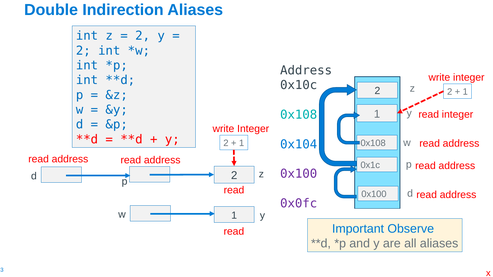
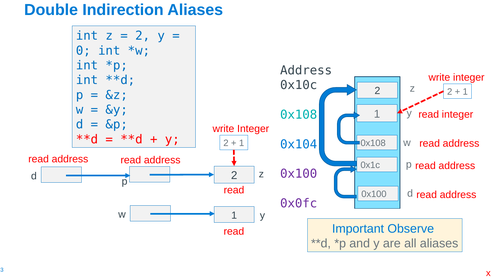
2: 2 -> 0 (83, 51)
